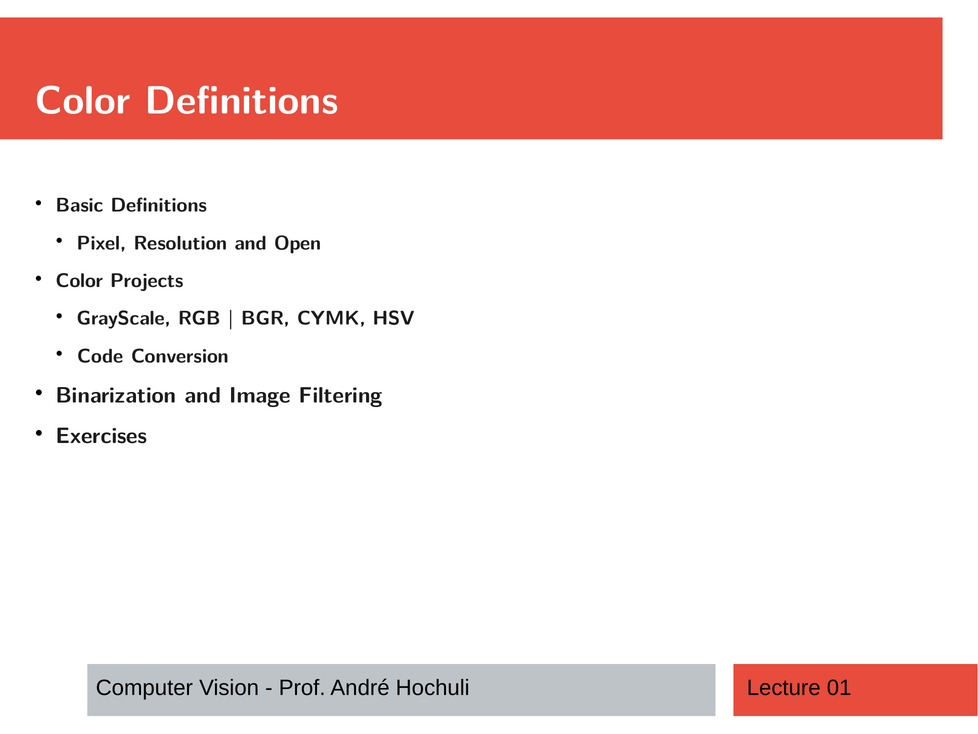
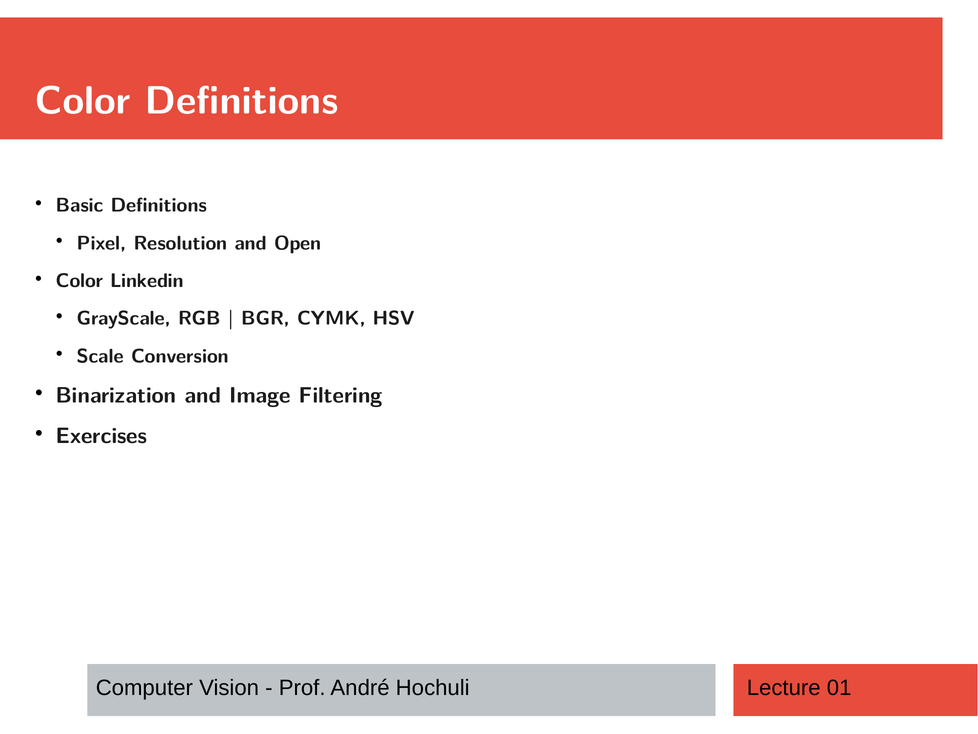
Projects: Projects -> Linkedin (147, 281)
Code: Code -> Scale (100, 356)
